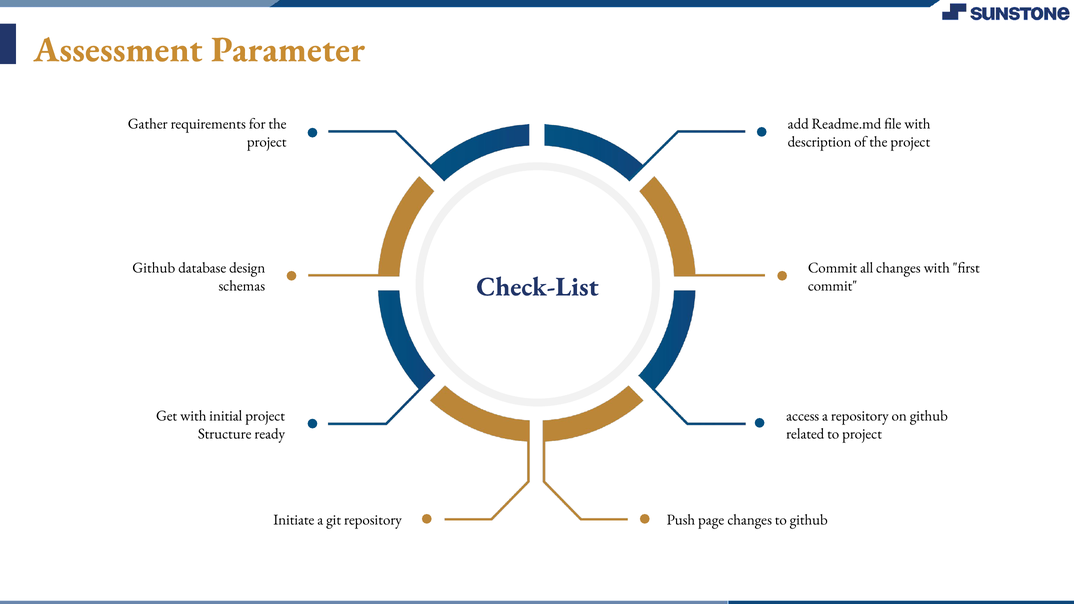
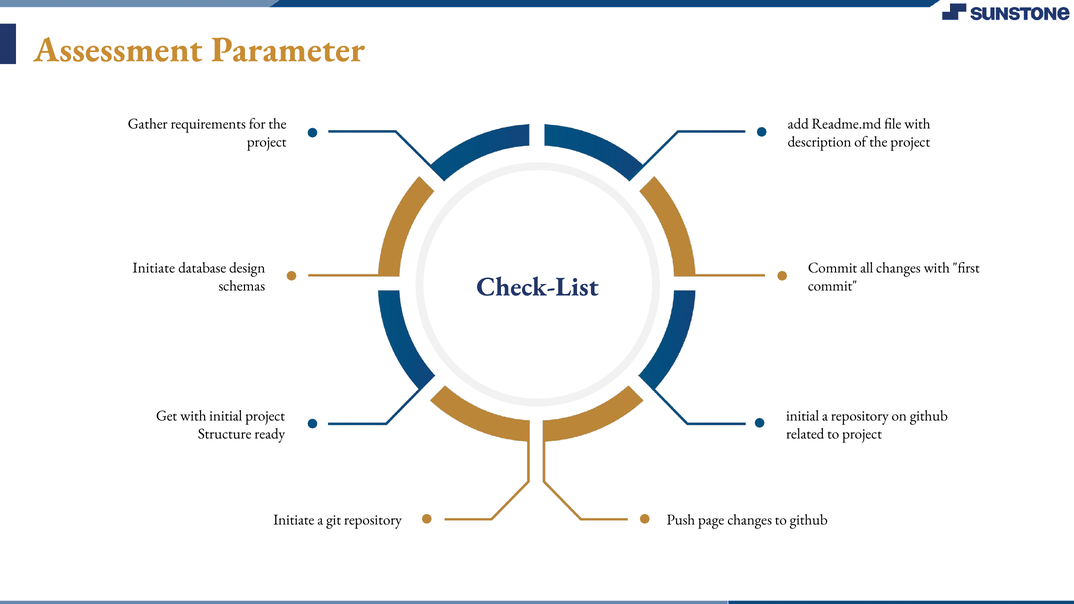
Github: Github -> Initiate (154, 268)
access: access -> initial (803, 416)
